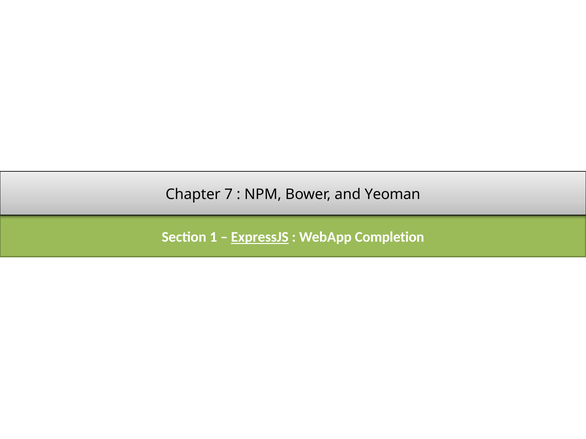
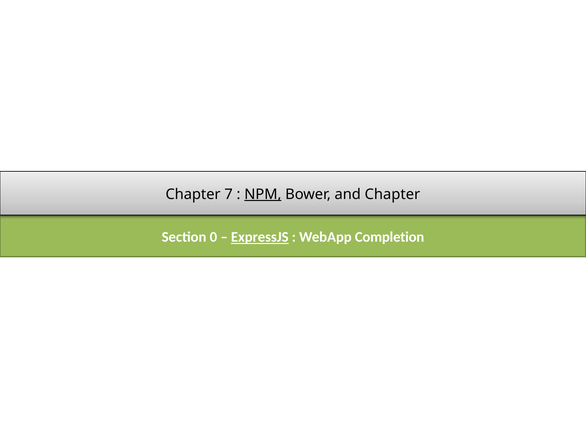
NPM underline: none -> present (263, 194)
and Yeoman: Yeoman -> Chapter (392, 194)
1: 1 -> 0 (213, 237)
